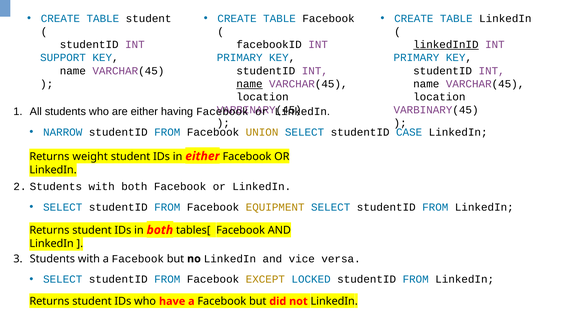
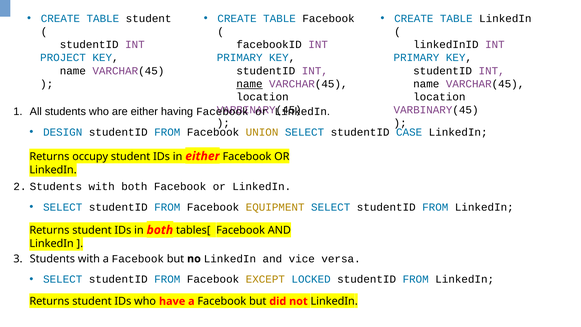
linkedInID underline: present -> none (446, 45)
SUPPORT: SUPPORT -> PROJECT (63, 58)
NARROW: NARROW -> DESIGN (63, 132)
weight: weight -> occupy (90, 156)
